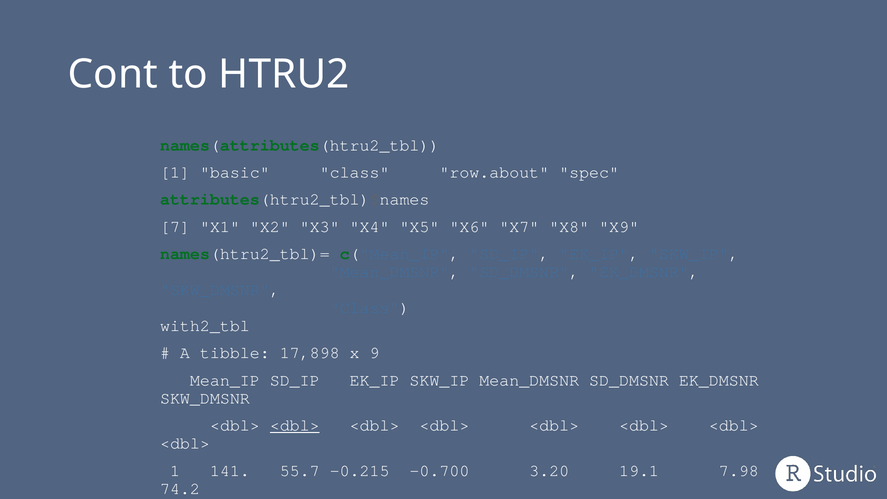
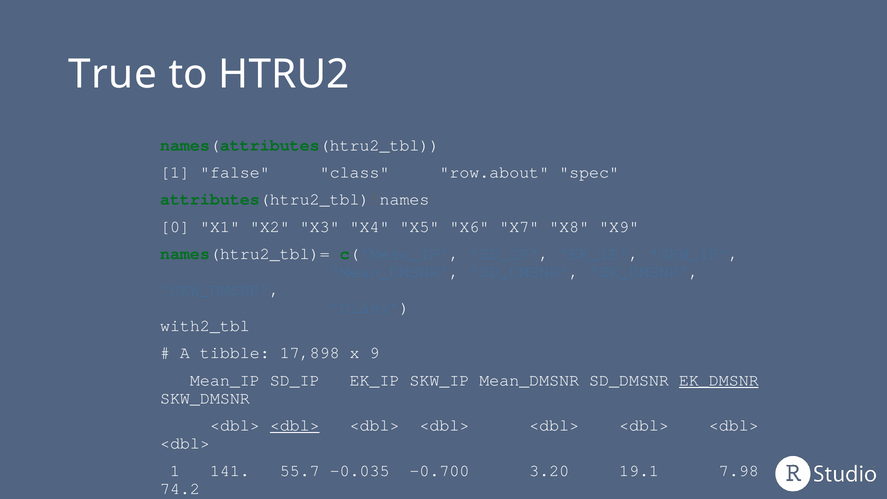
Cont: Cont -> True (113, 75)
basic: basic -> false (235, 172)
7: 7 -> 0 (175, 227)
EK_DMSNR underline: none -> present (719, 380)
-0.215: -0.215 -> -0.035 (360, 471)
